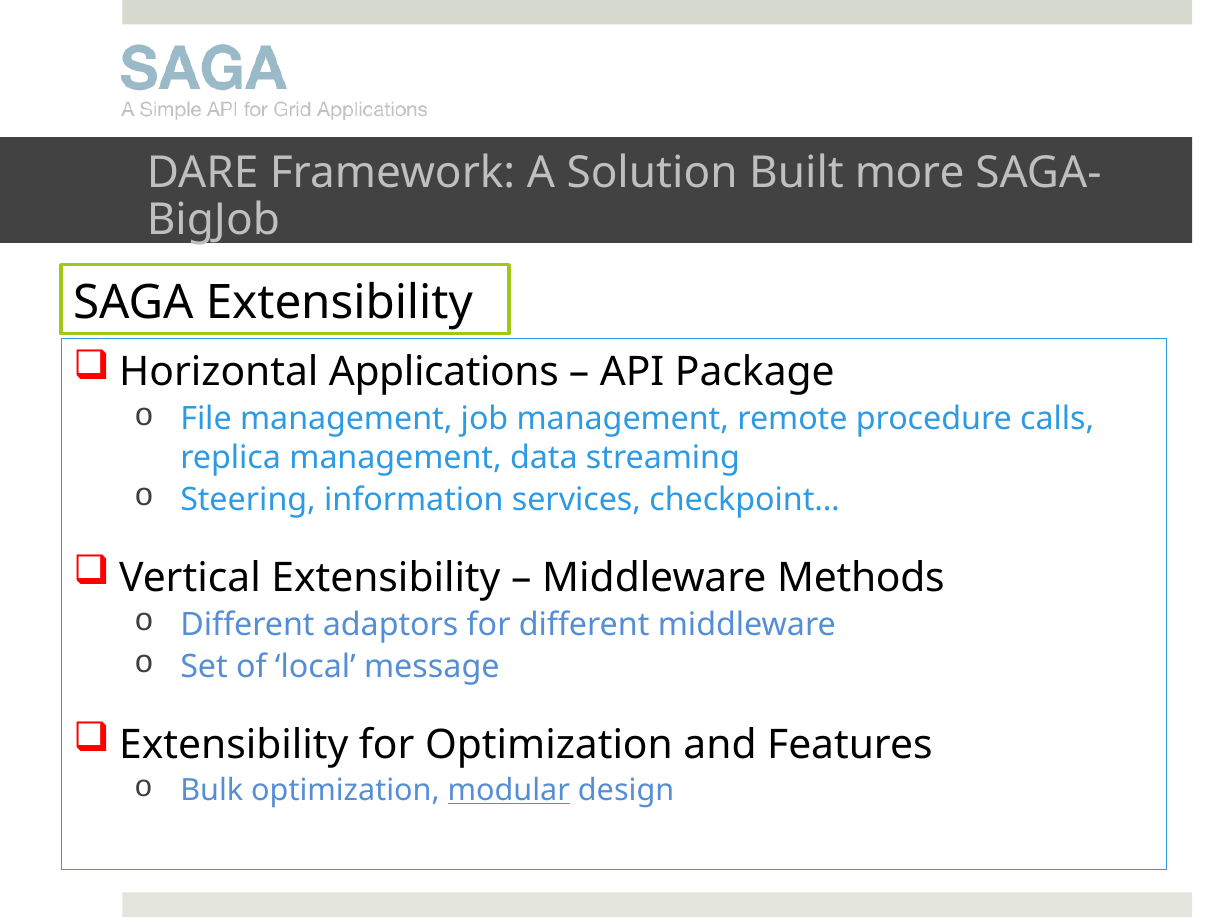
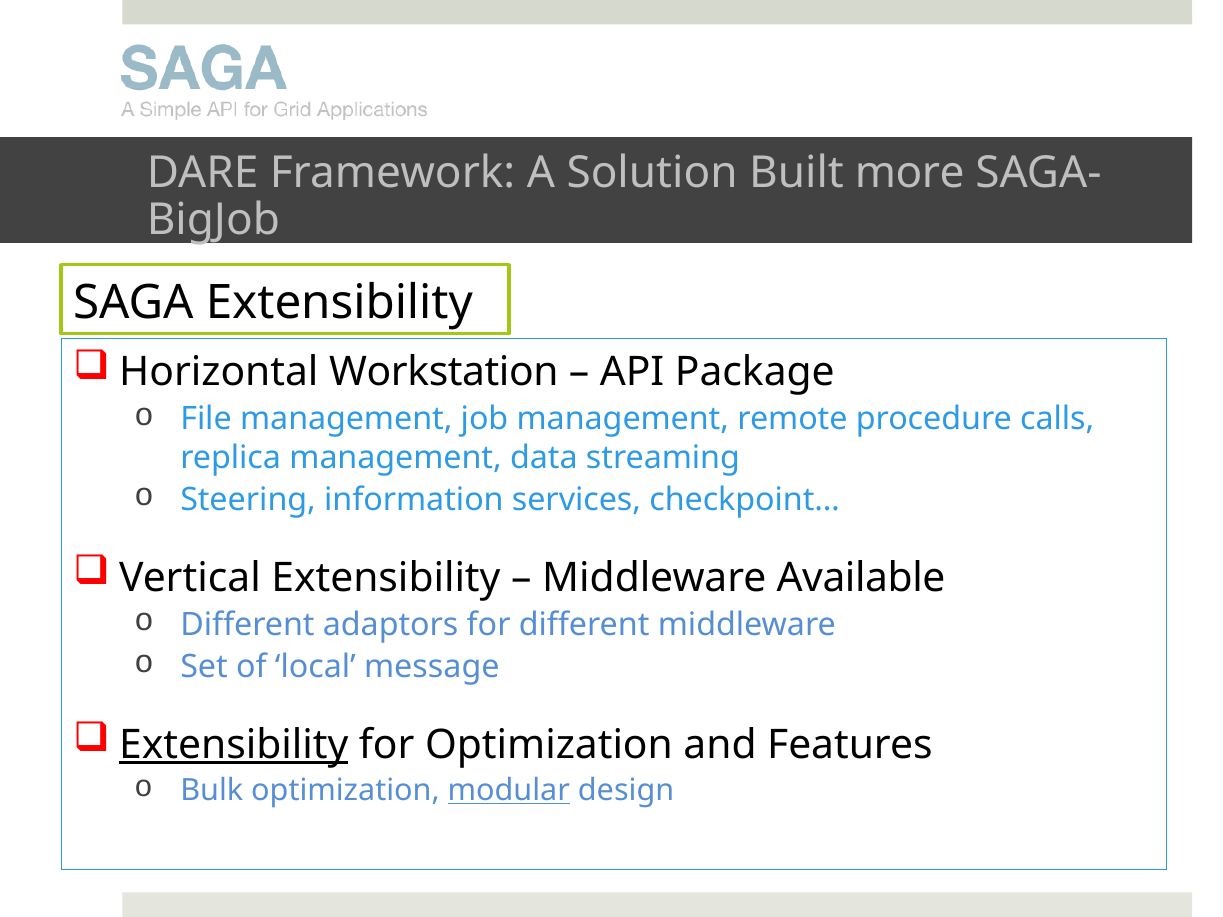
Applications: Applications -> Workstation (444, 372)
Methods: Methods -> Available (861, 578)
Extensibility underline: none -> present (234, 745)
